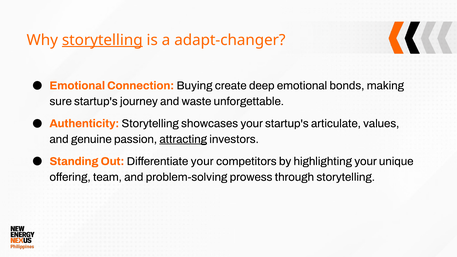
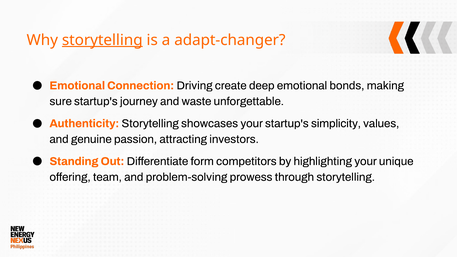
Buying: Buying -> Driving (195, 86)
articulate: articulate -> simplicity (336, 123)
attracting underline: present -> none (183, 139)
Differentiate your: your -> form (202, 161)
